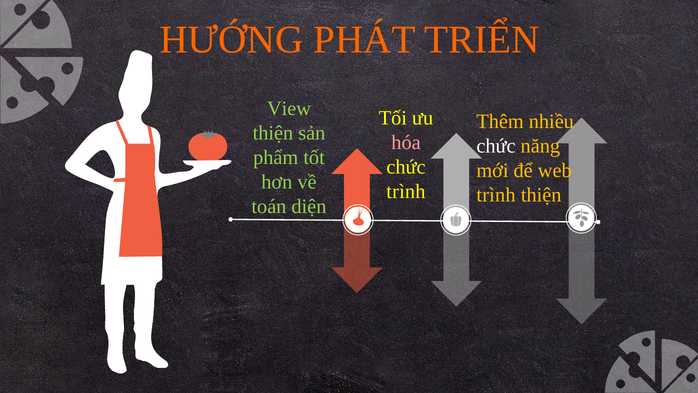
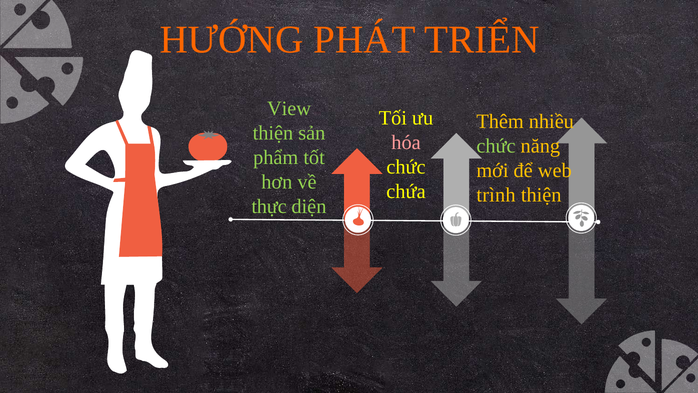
chức colour: white -> light green (496, 146)
trình: trình -> chứa (406, 191)
toán: toán -> thực (269, 206)
